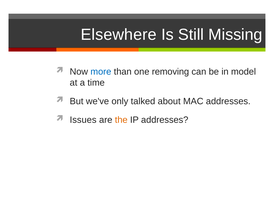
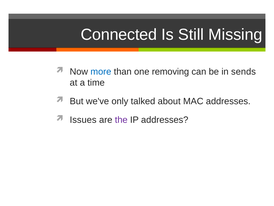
Elsewhere: Elsewhere -> Connected (119, 34)
model: model -> sends (243, 71)
the colour: orange -> purple (121, 120)
